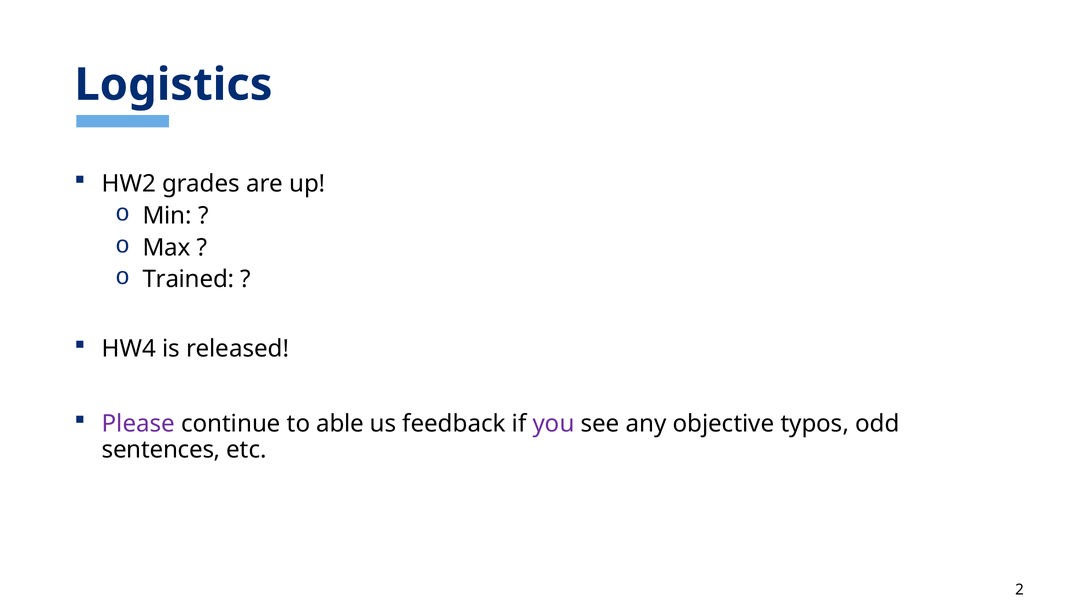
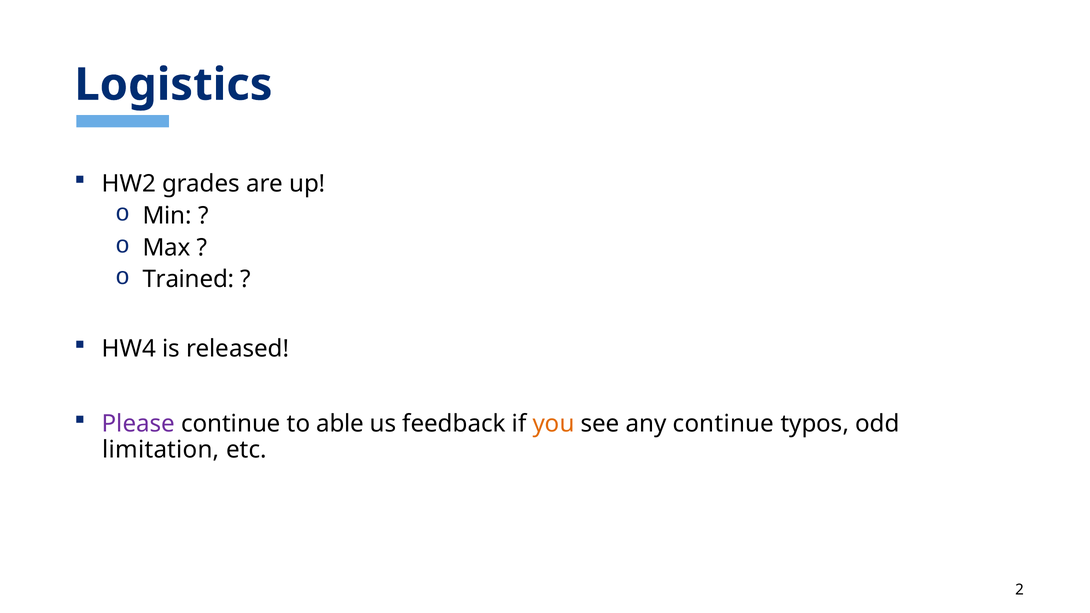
you colour: purple -> orange (554, 424)
any objective: objective -> continue (723, 424)
sentences: sentences -> limitation (161, 450)
